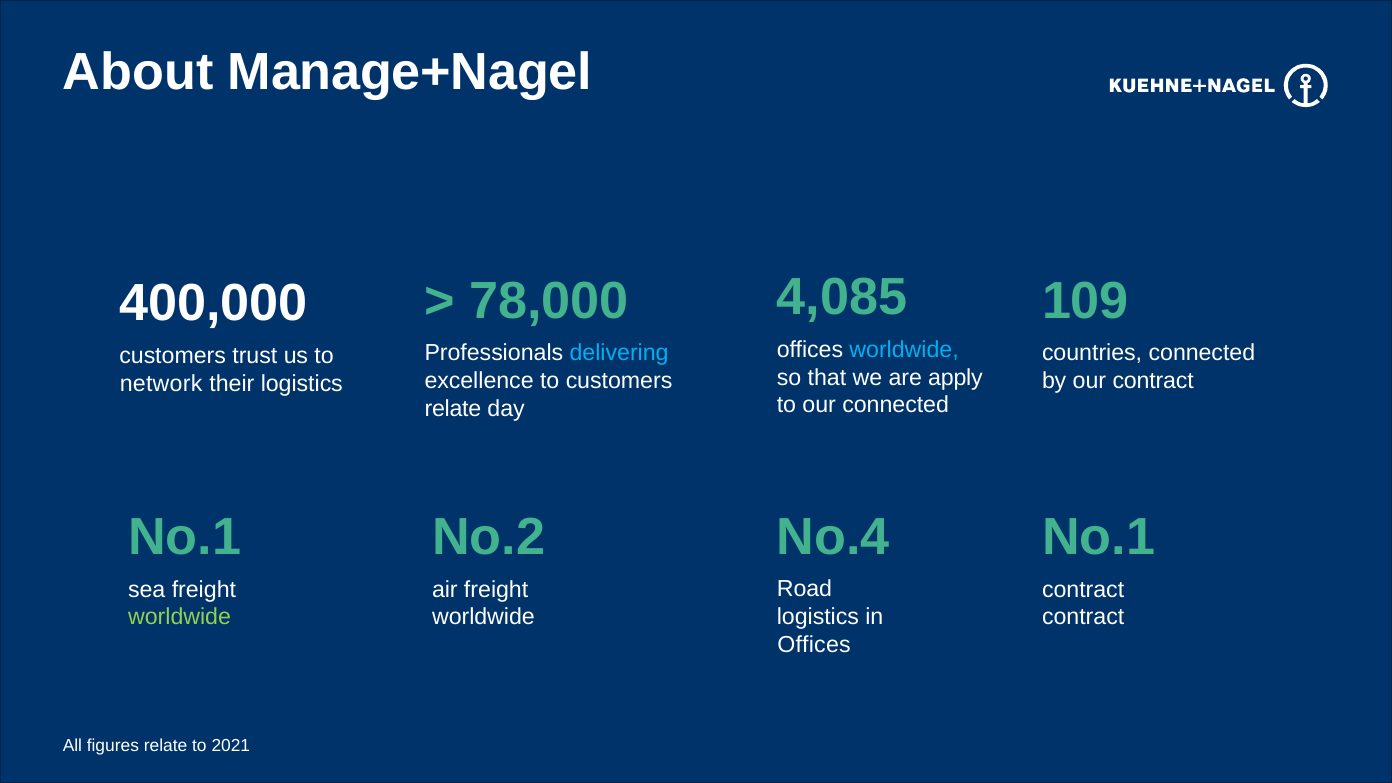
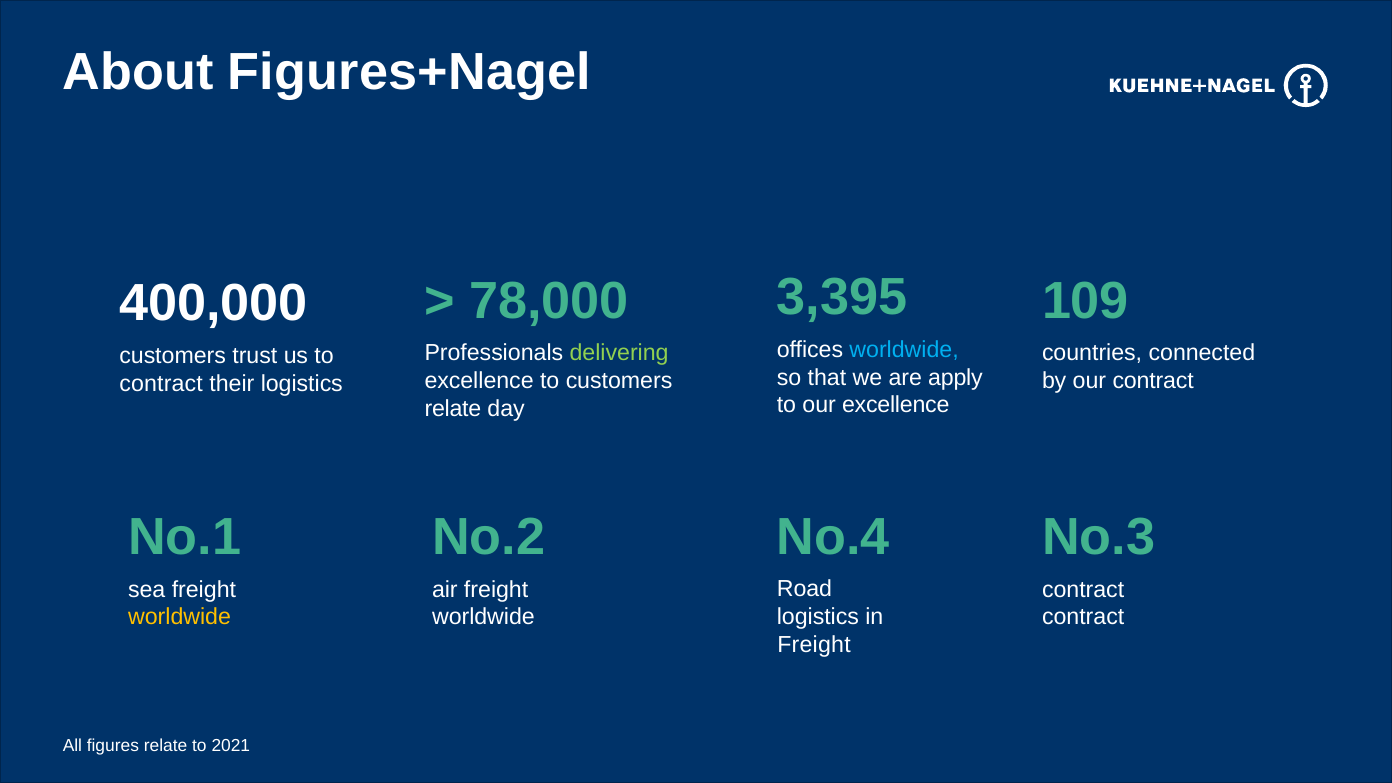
Manage+Nagel: Manage+Nagel -> Figures+Nagel (410, 72)
4,085: 4,085 -> 3,395 (842, 298)
delivering colour: light blue -> light green (619, 353)
network: network -> contract (161, 383)
our connected: connected -> excellence (896, 405)
No.1: No.1 -> No.3 (1099, 538)
worldwide colour: light green -> yellow (180, 617)
Offices: Offices -> Freight (814, 645)
